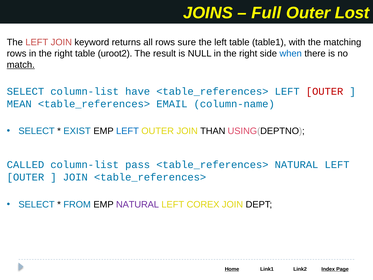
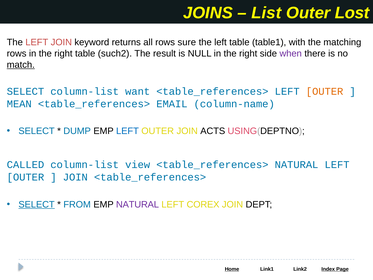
Full: Full -> List (266, 13)
uroot2: uroot2 -> such2 (115, 53)
when colour: blue -> purple (291, 53)
have: have -> want (138, 91)
OUTER colour: red -> orange (325, 91)
EXIST: EXIST -> DUMP (77, 131)
THAN: THAN -> ACTS (213, 131)
pass: pass -> view (138, 165)
SELECT underline: none -> present (37, 204)
